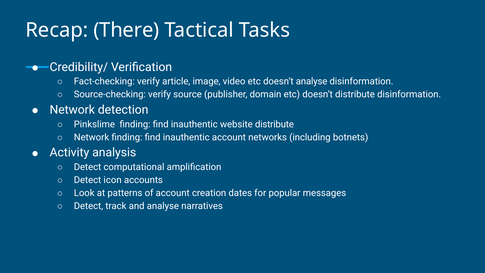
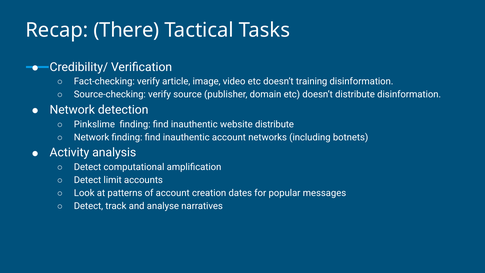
doesn’t analyse: analyse -> training (312, 81)
icon: icon -> limit (113, 180)
